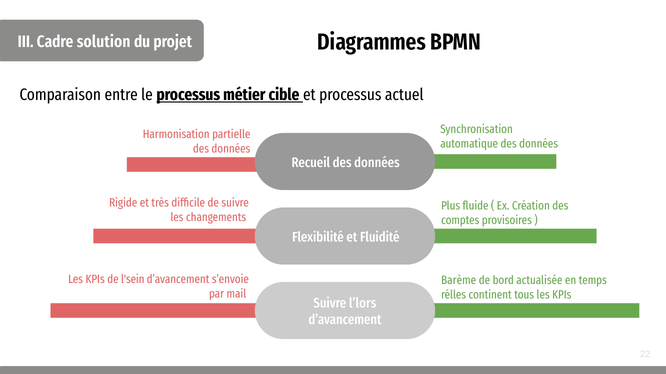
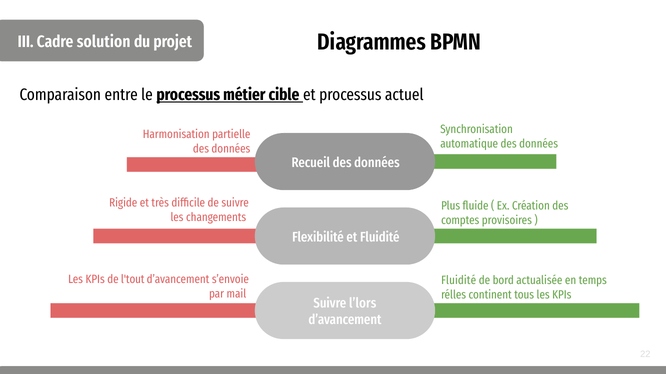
l'sein: l'sein -> l'tout (133, 280)
Barème: Barème -> Fluidité (459, 281)
